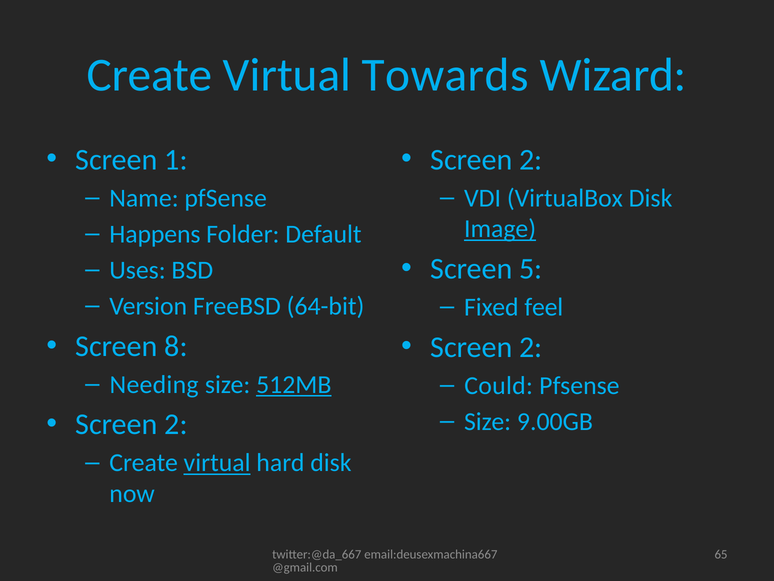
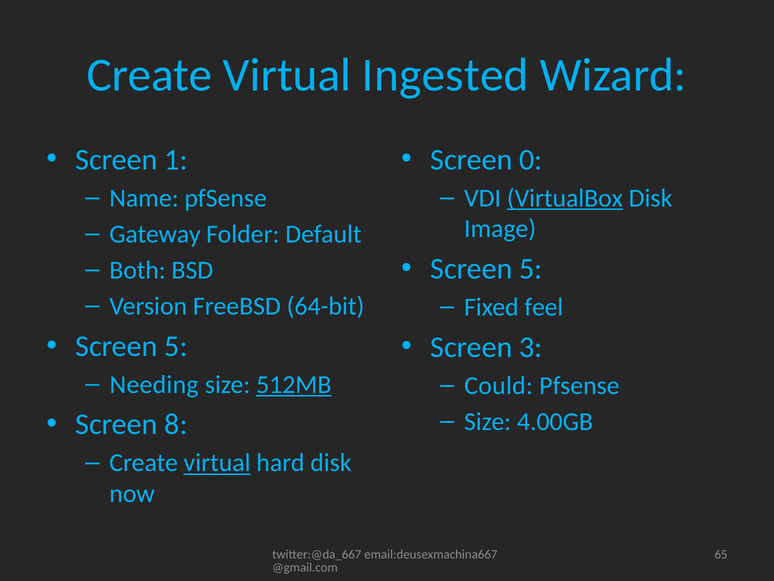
Towards: Towards -> Ingested (445, 75)
2: 2 -> 0 (531, 159)
VirtualBox underline: none -> present (565, 198)
Image underline: present -> none (500, 229)
Happens: Happens -> Gateway (155, 234)
Uses: Uses -> Both (138, 270)
8: 8 -> 5 (176, 346)
2: 2 -> 3 (531, 347)
9.00GB: 9.00GB -> 4.00GB (555, 421)
2: 2 -> 8 (176, 424)
